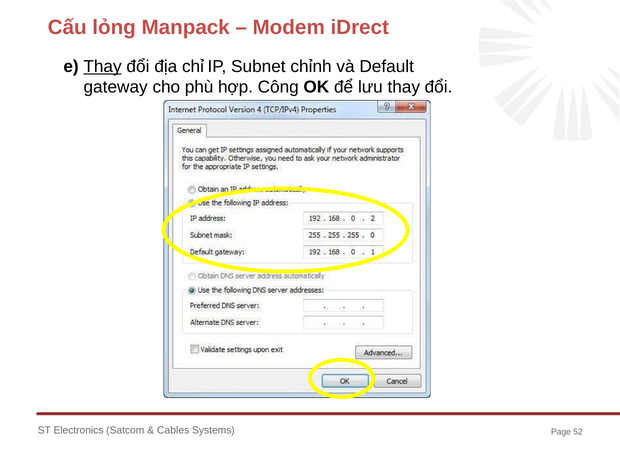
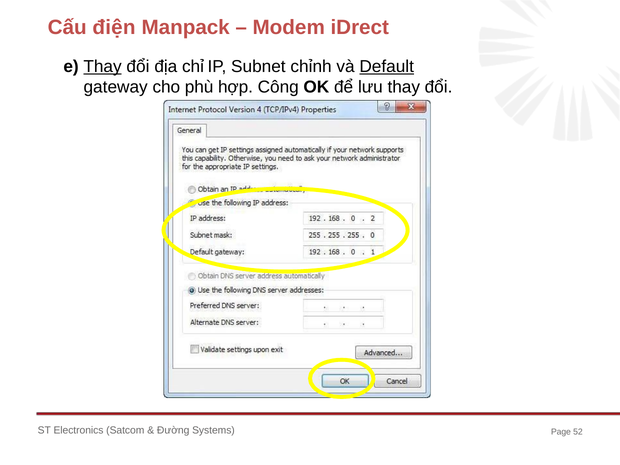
lỏng: lỏng -> điện (114, 27)
Default underline: none -> present (387, 66)
Cables: Cables -> Đường (173, 430)
